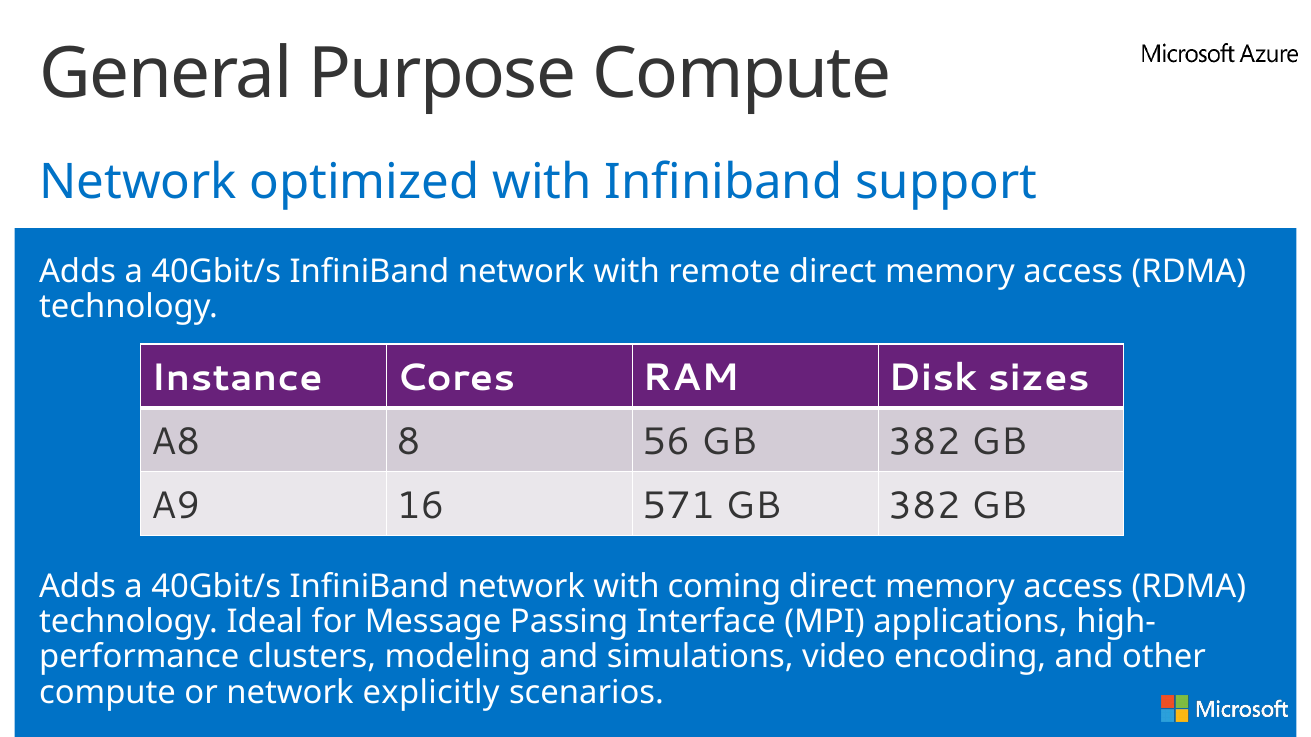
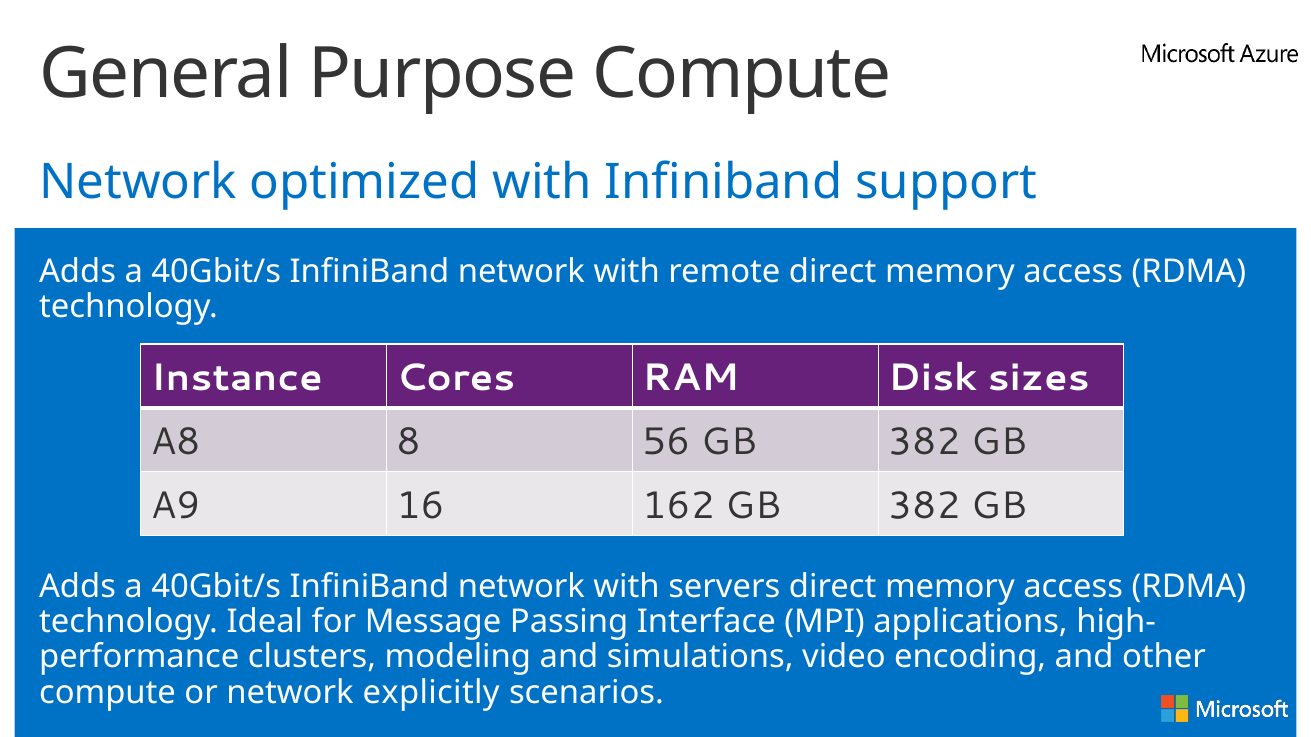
571: 571 -> 162 (678, 506)
coming: coming -> servers (724, 587)
